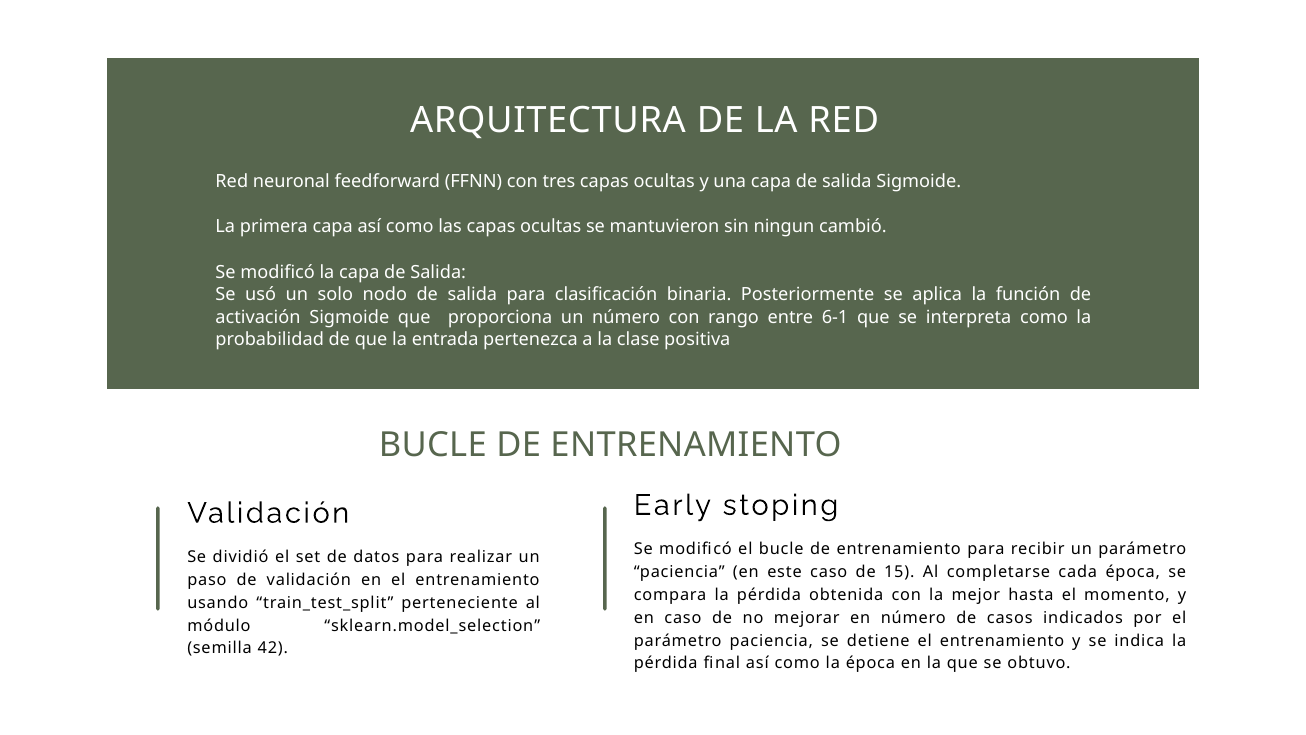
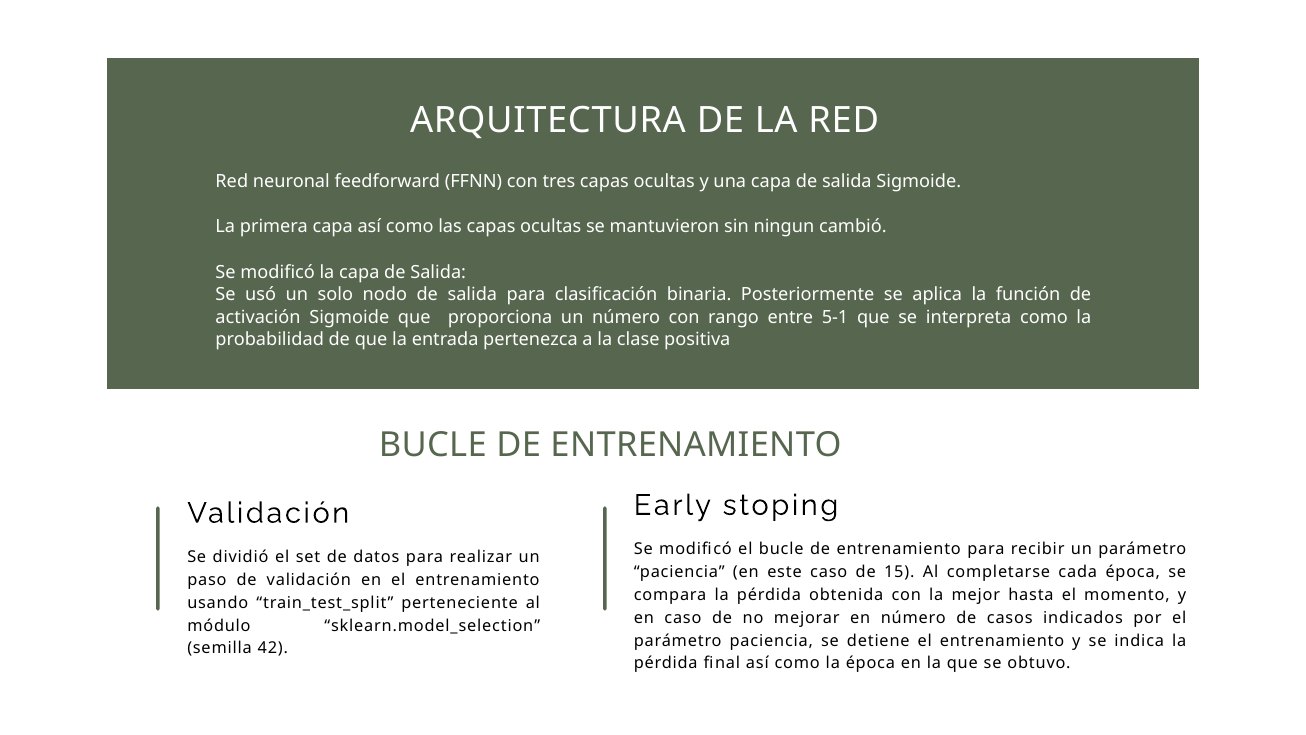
6-1: 6-1 -> 5-1 (835, 317)
